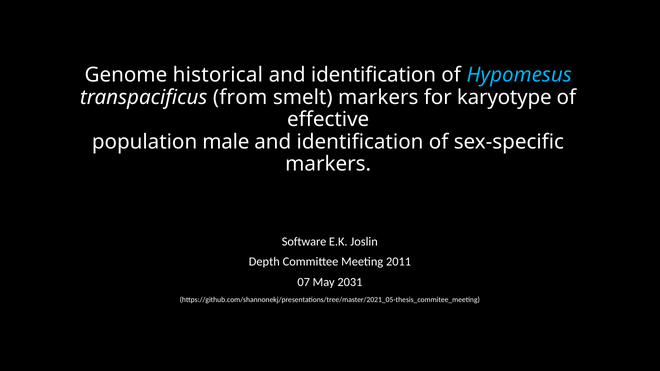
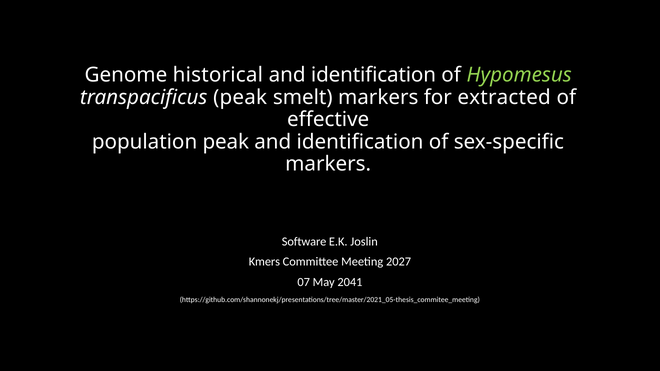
Hypomesus colour: light blue -> light green (519, 75)
transpacificus from: from -> peak (240, 97)
karyotype: karyotype -> extracted (504, 97)
population male: male -> peak (226, 142)
Depth: Depth -> Kmers (264, 262)
2011: 2011 -> 2027 (399, 262)
2031: 2031 -> 2041 (350, 282)
